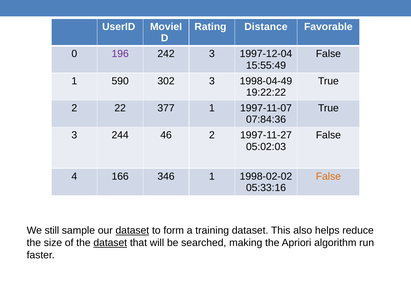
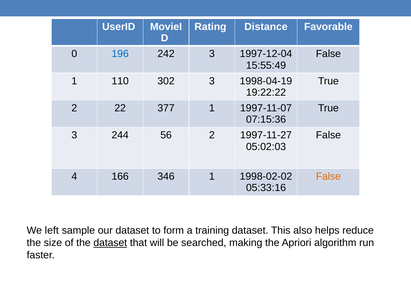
196 colour: purple -> blue (120, 54)
590: 590 -> 110 (120, 81)
1998-04-49: 1998-04-49 -> 1998-04-19 (266, 81)
07:84:36: 07:84:36 -> 07:15:36 (266, 120)
46: 46 -> 56 (166, 135)
still: still -> left (52, 231)
dataset underline: present -> none (132, 231)
